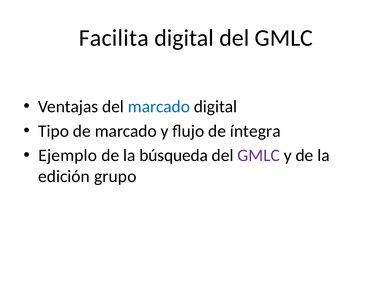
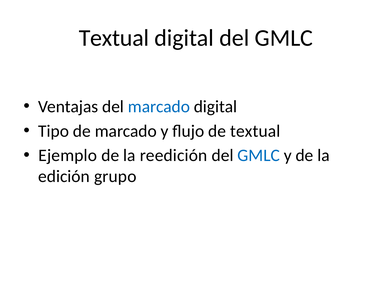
Facilita: Facilita -> Textual (114, 38)
de íntegra: íntegra -> textual (255, 131)
búsqueda: búsqueda -> reedición (174, 155)
GMLC colour: purple -> blue (259, 155)
